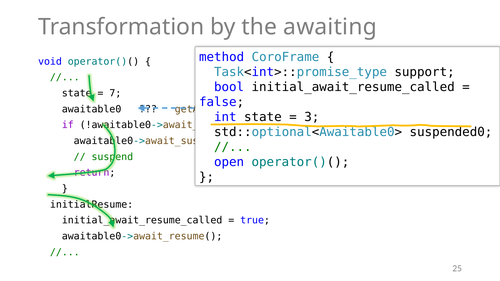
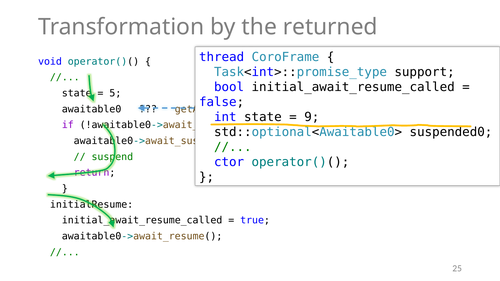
awaiting: awaiting -> returned (330, 27)
method: method -> thread (222, 57)
7: 7 -> 5 (115, 93)
3: 3 -> 9 (312, 117)
open: open -> ctor (229, 162)
